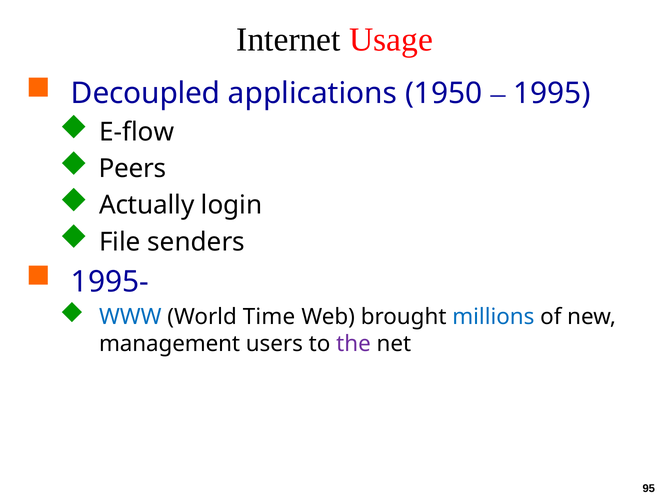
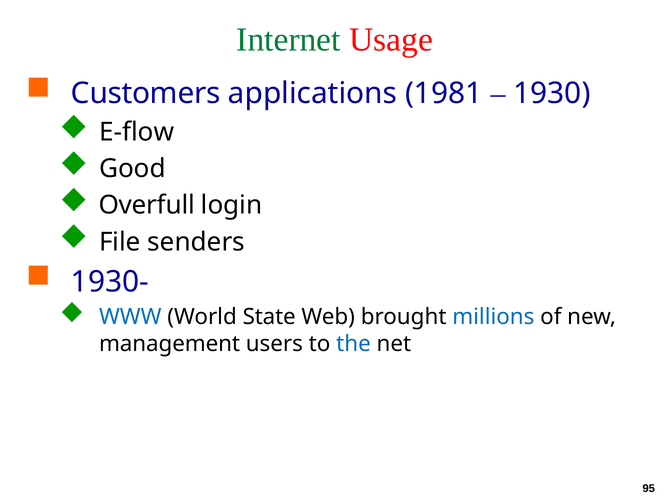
Internet colour: black -> green (289, 39)
Decoupled: Decoupled -> Customers (146, 93)
1950: 1950 -> 1981 (444, 93)
1995: 1995 -> 1930 (552, 93)
Peers: Peers -> Good (132, 169)
Actually: Actually -> Overfull (147, 205)
1995-: 1995- -> 1930- (110, 282)
Time: Time -> State (269, 317)
the colour: purple -> blue (353, 344)
